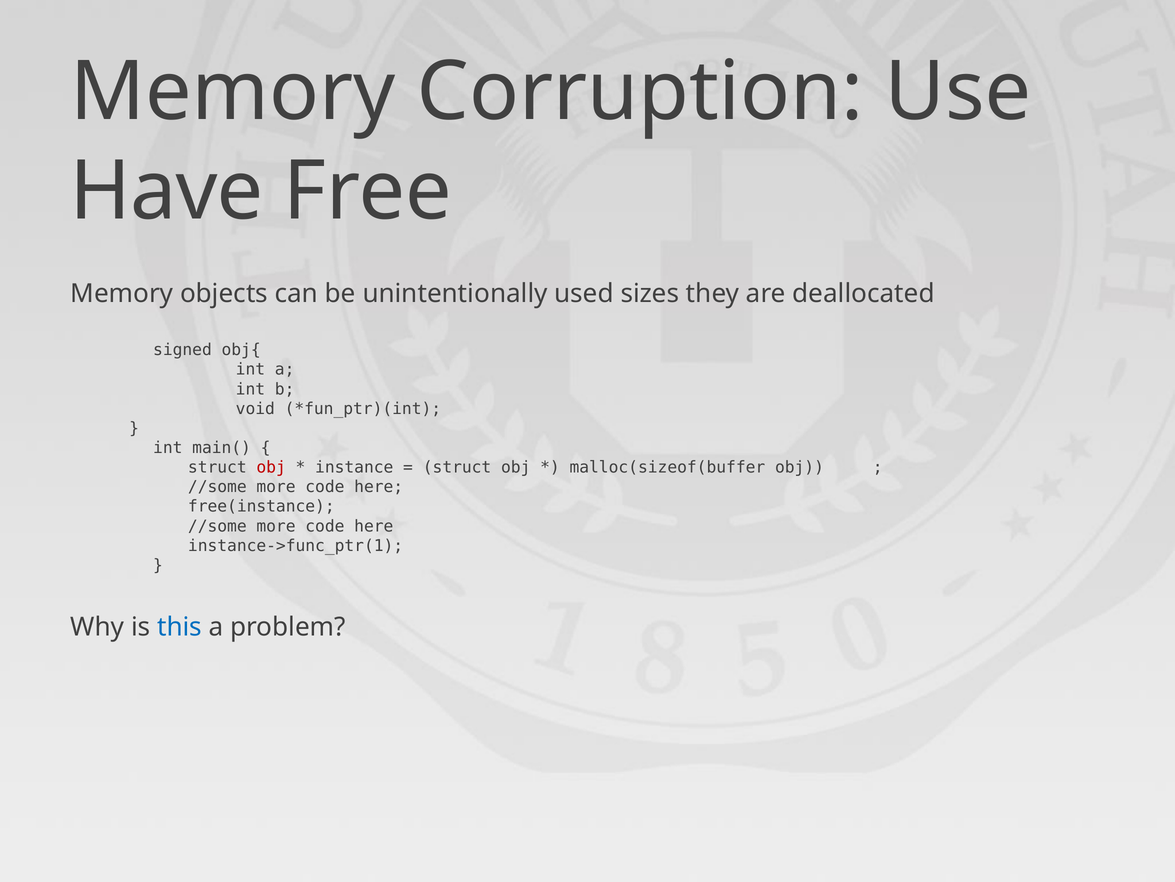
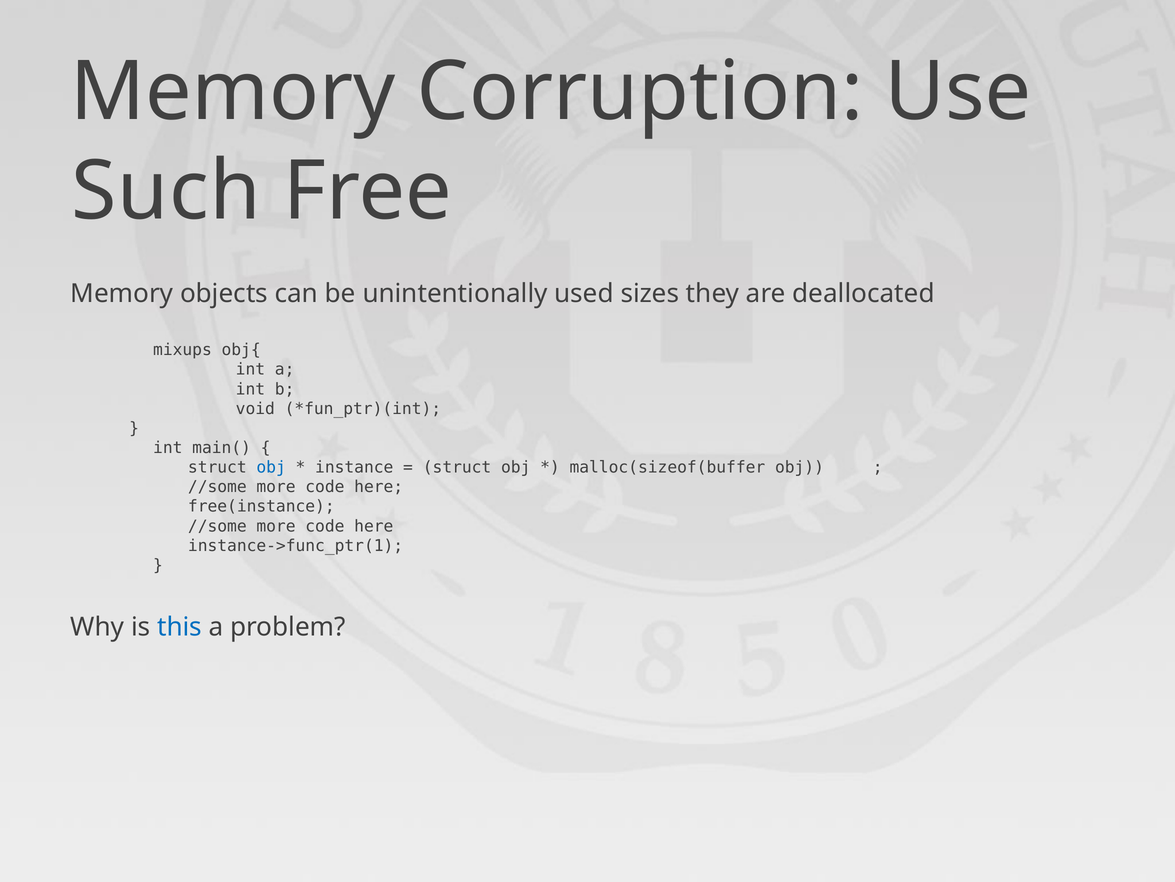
Have: Have -> Such (166, 191)
signed: signed -> mixups (182, 350)
obj colour: red -> blue (271, 467)
